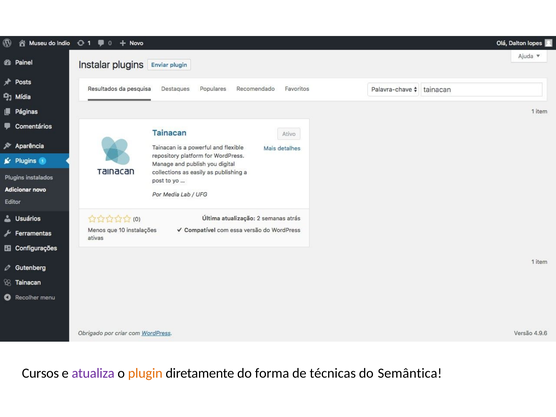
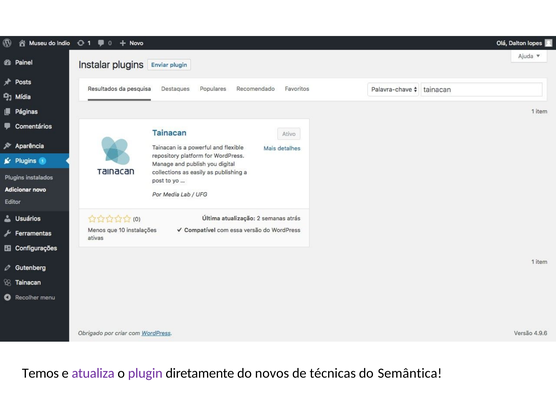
Cursos: Cursos -> Temos (40, 373)
plugin colour: orange -> purple (145, 373)
forma: forma -> novos (272, 373)
